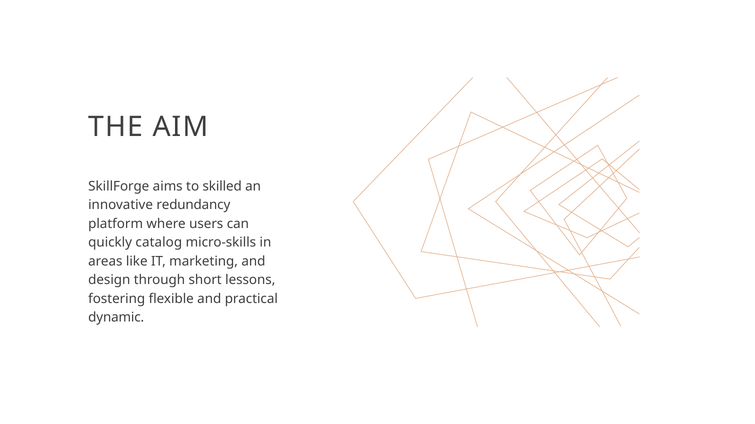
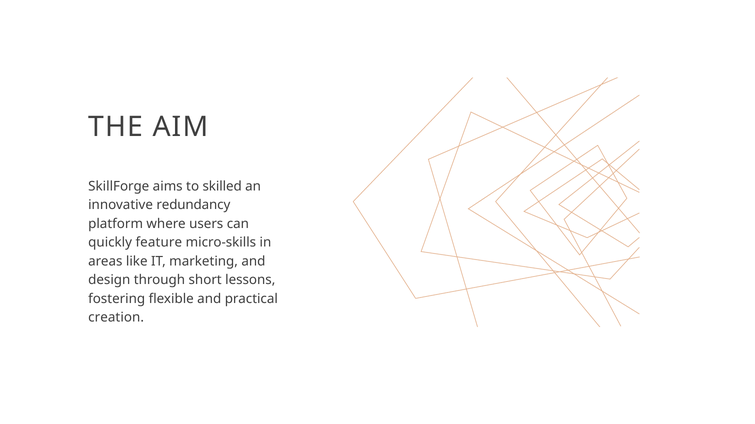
catalog: catalog -> feature (159, 243)
dynamic: dynamic -> creation (116, 318)
